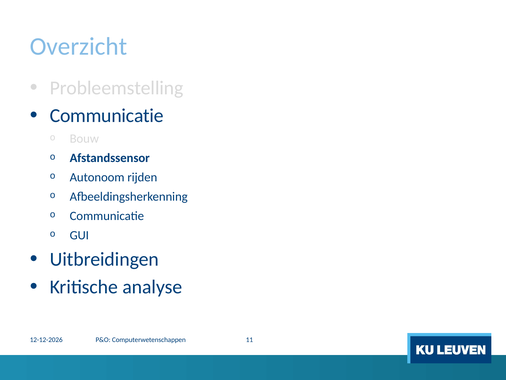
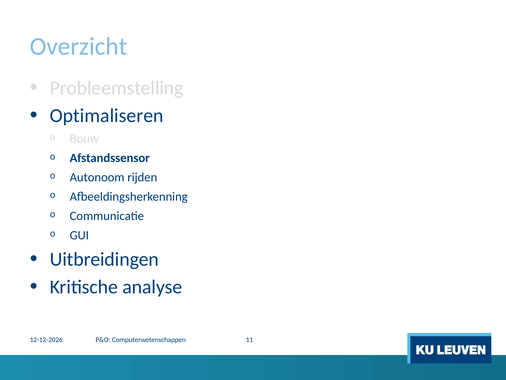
Communicatie: Communicatie -> Optimaliseren (107, 116)
